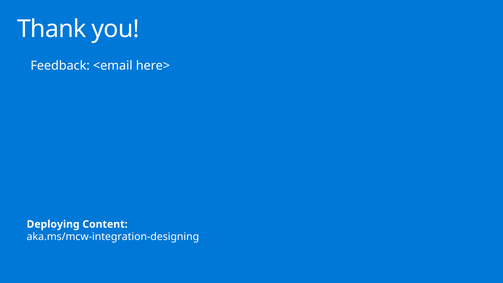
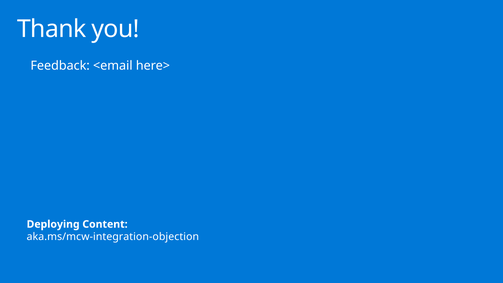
aka.ms/mcw-integration-designing: aka.ms/mcw-integration-designing -> aka.ms/mcw-integration-objection (113, 237)
